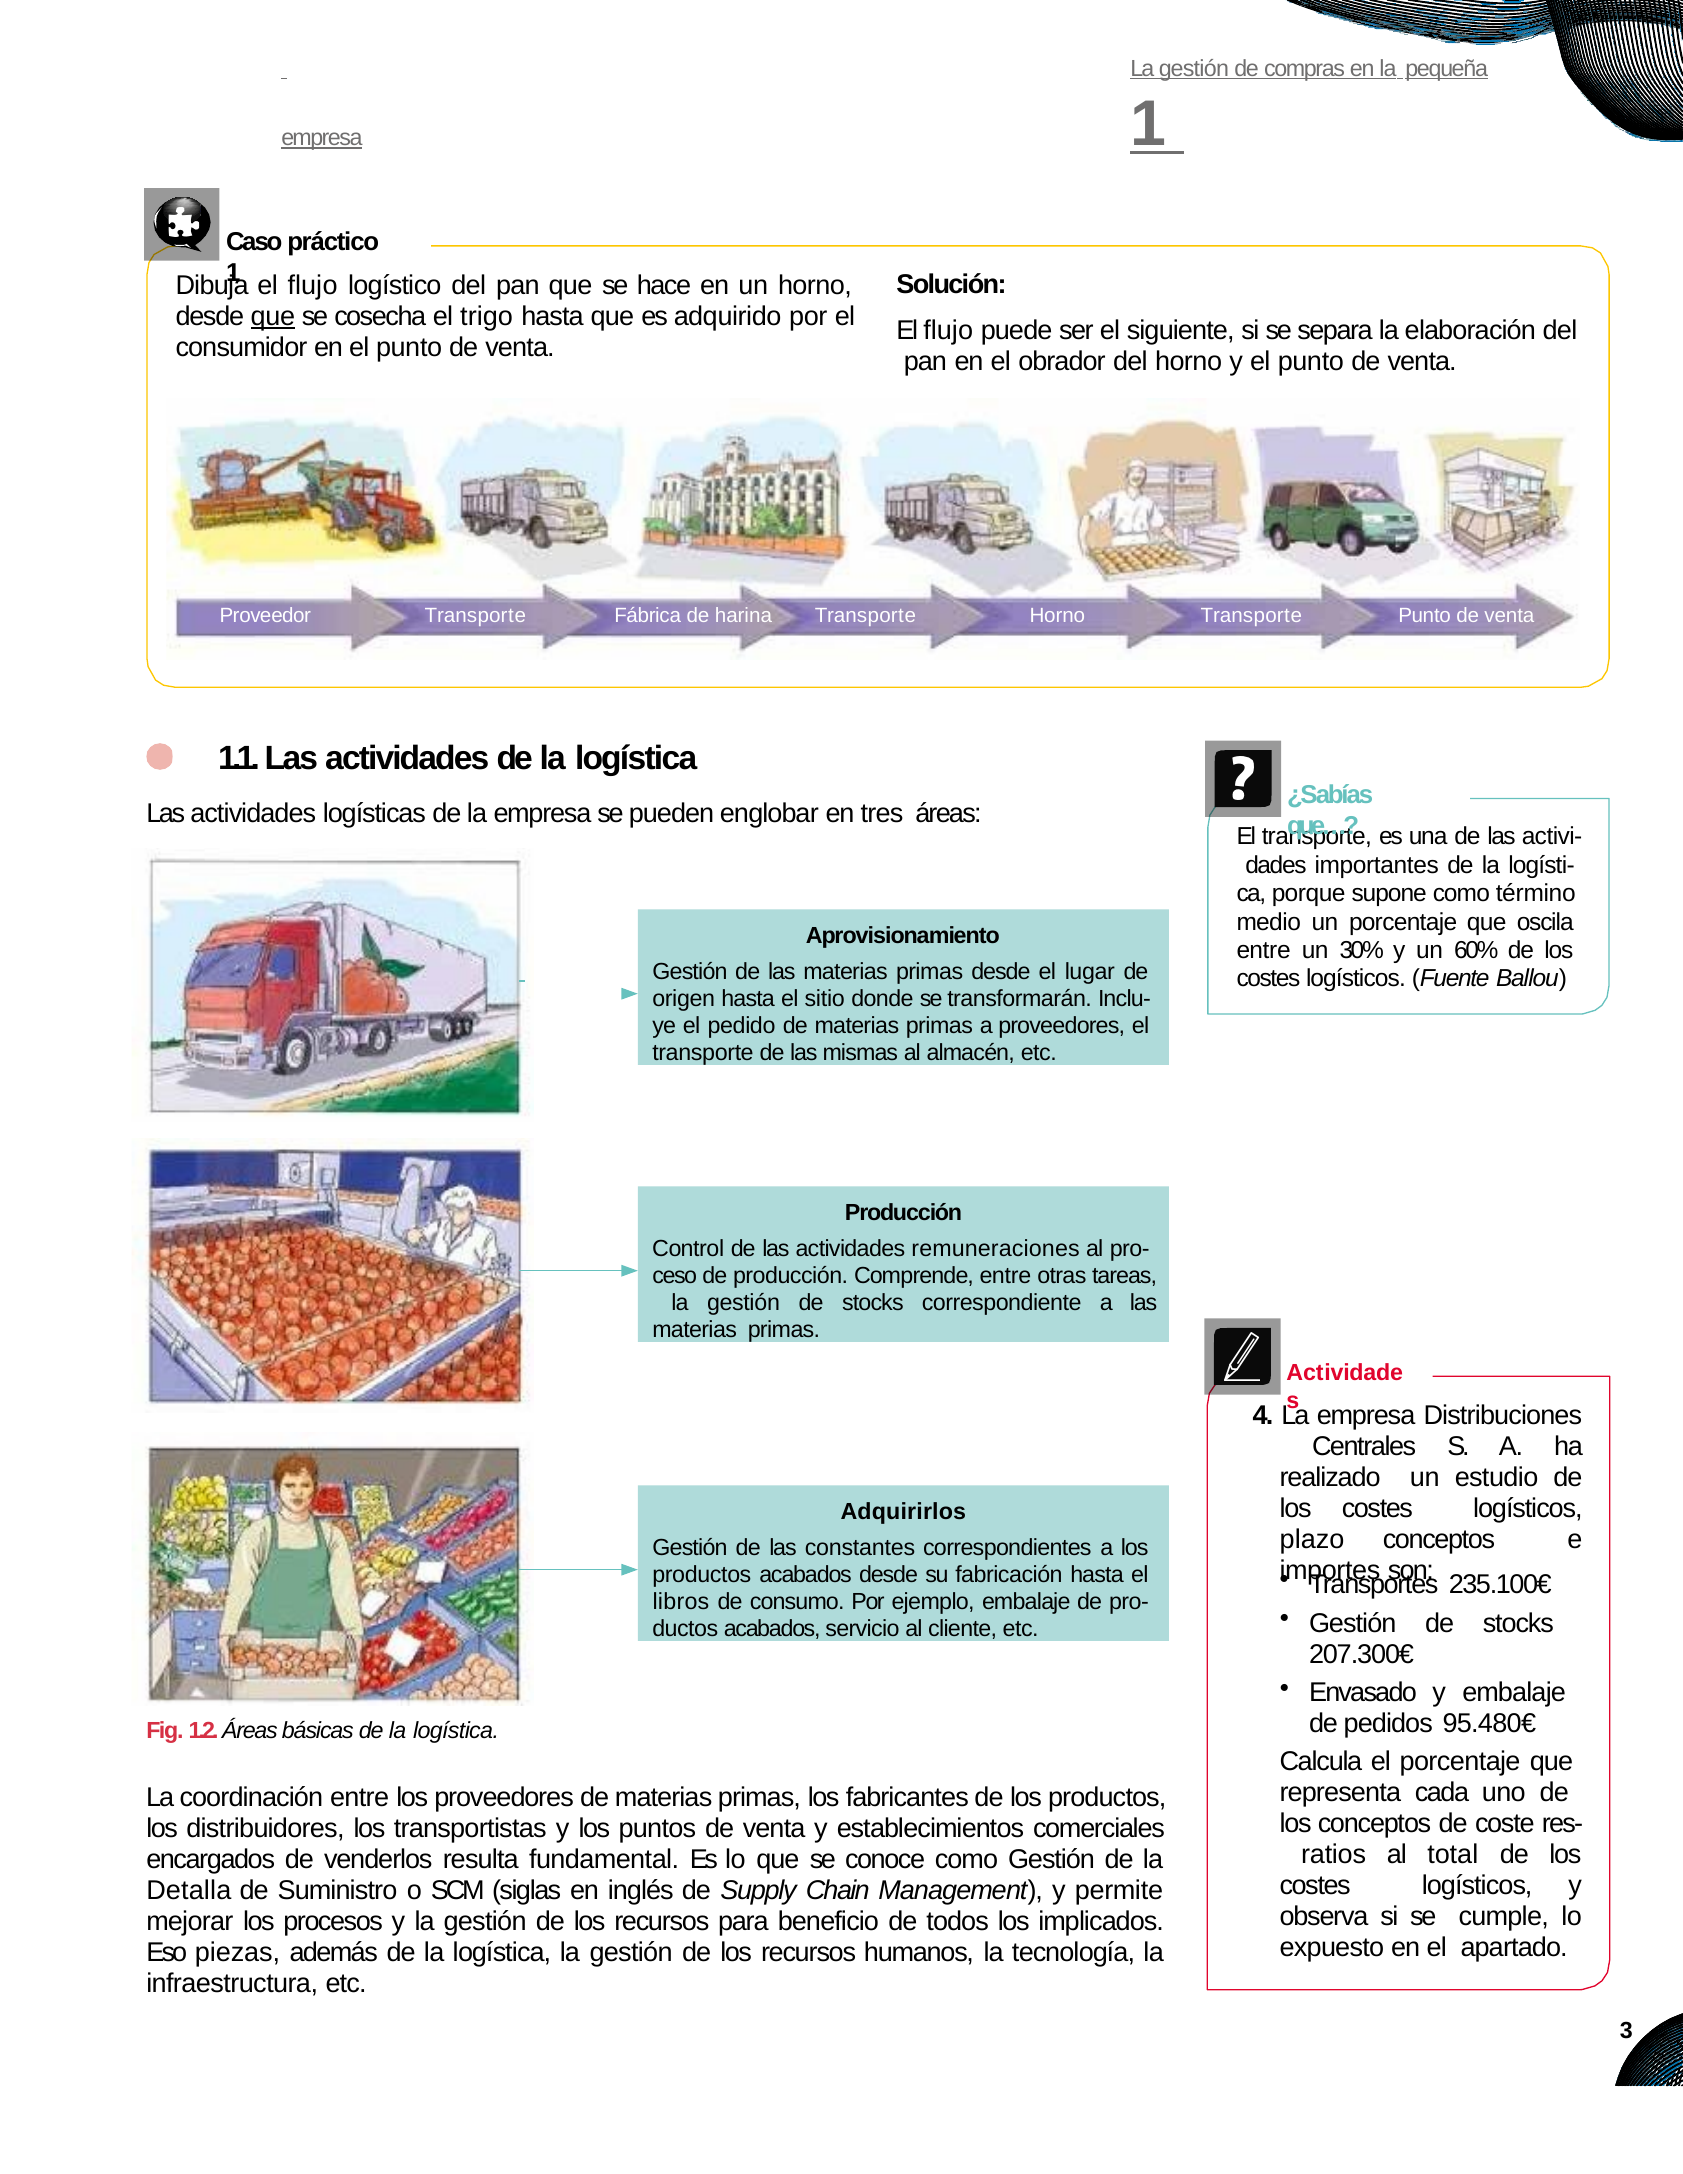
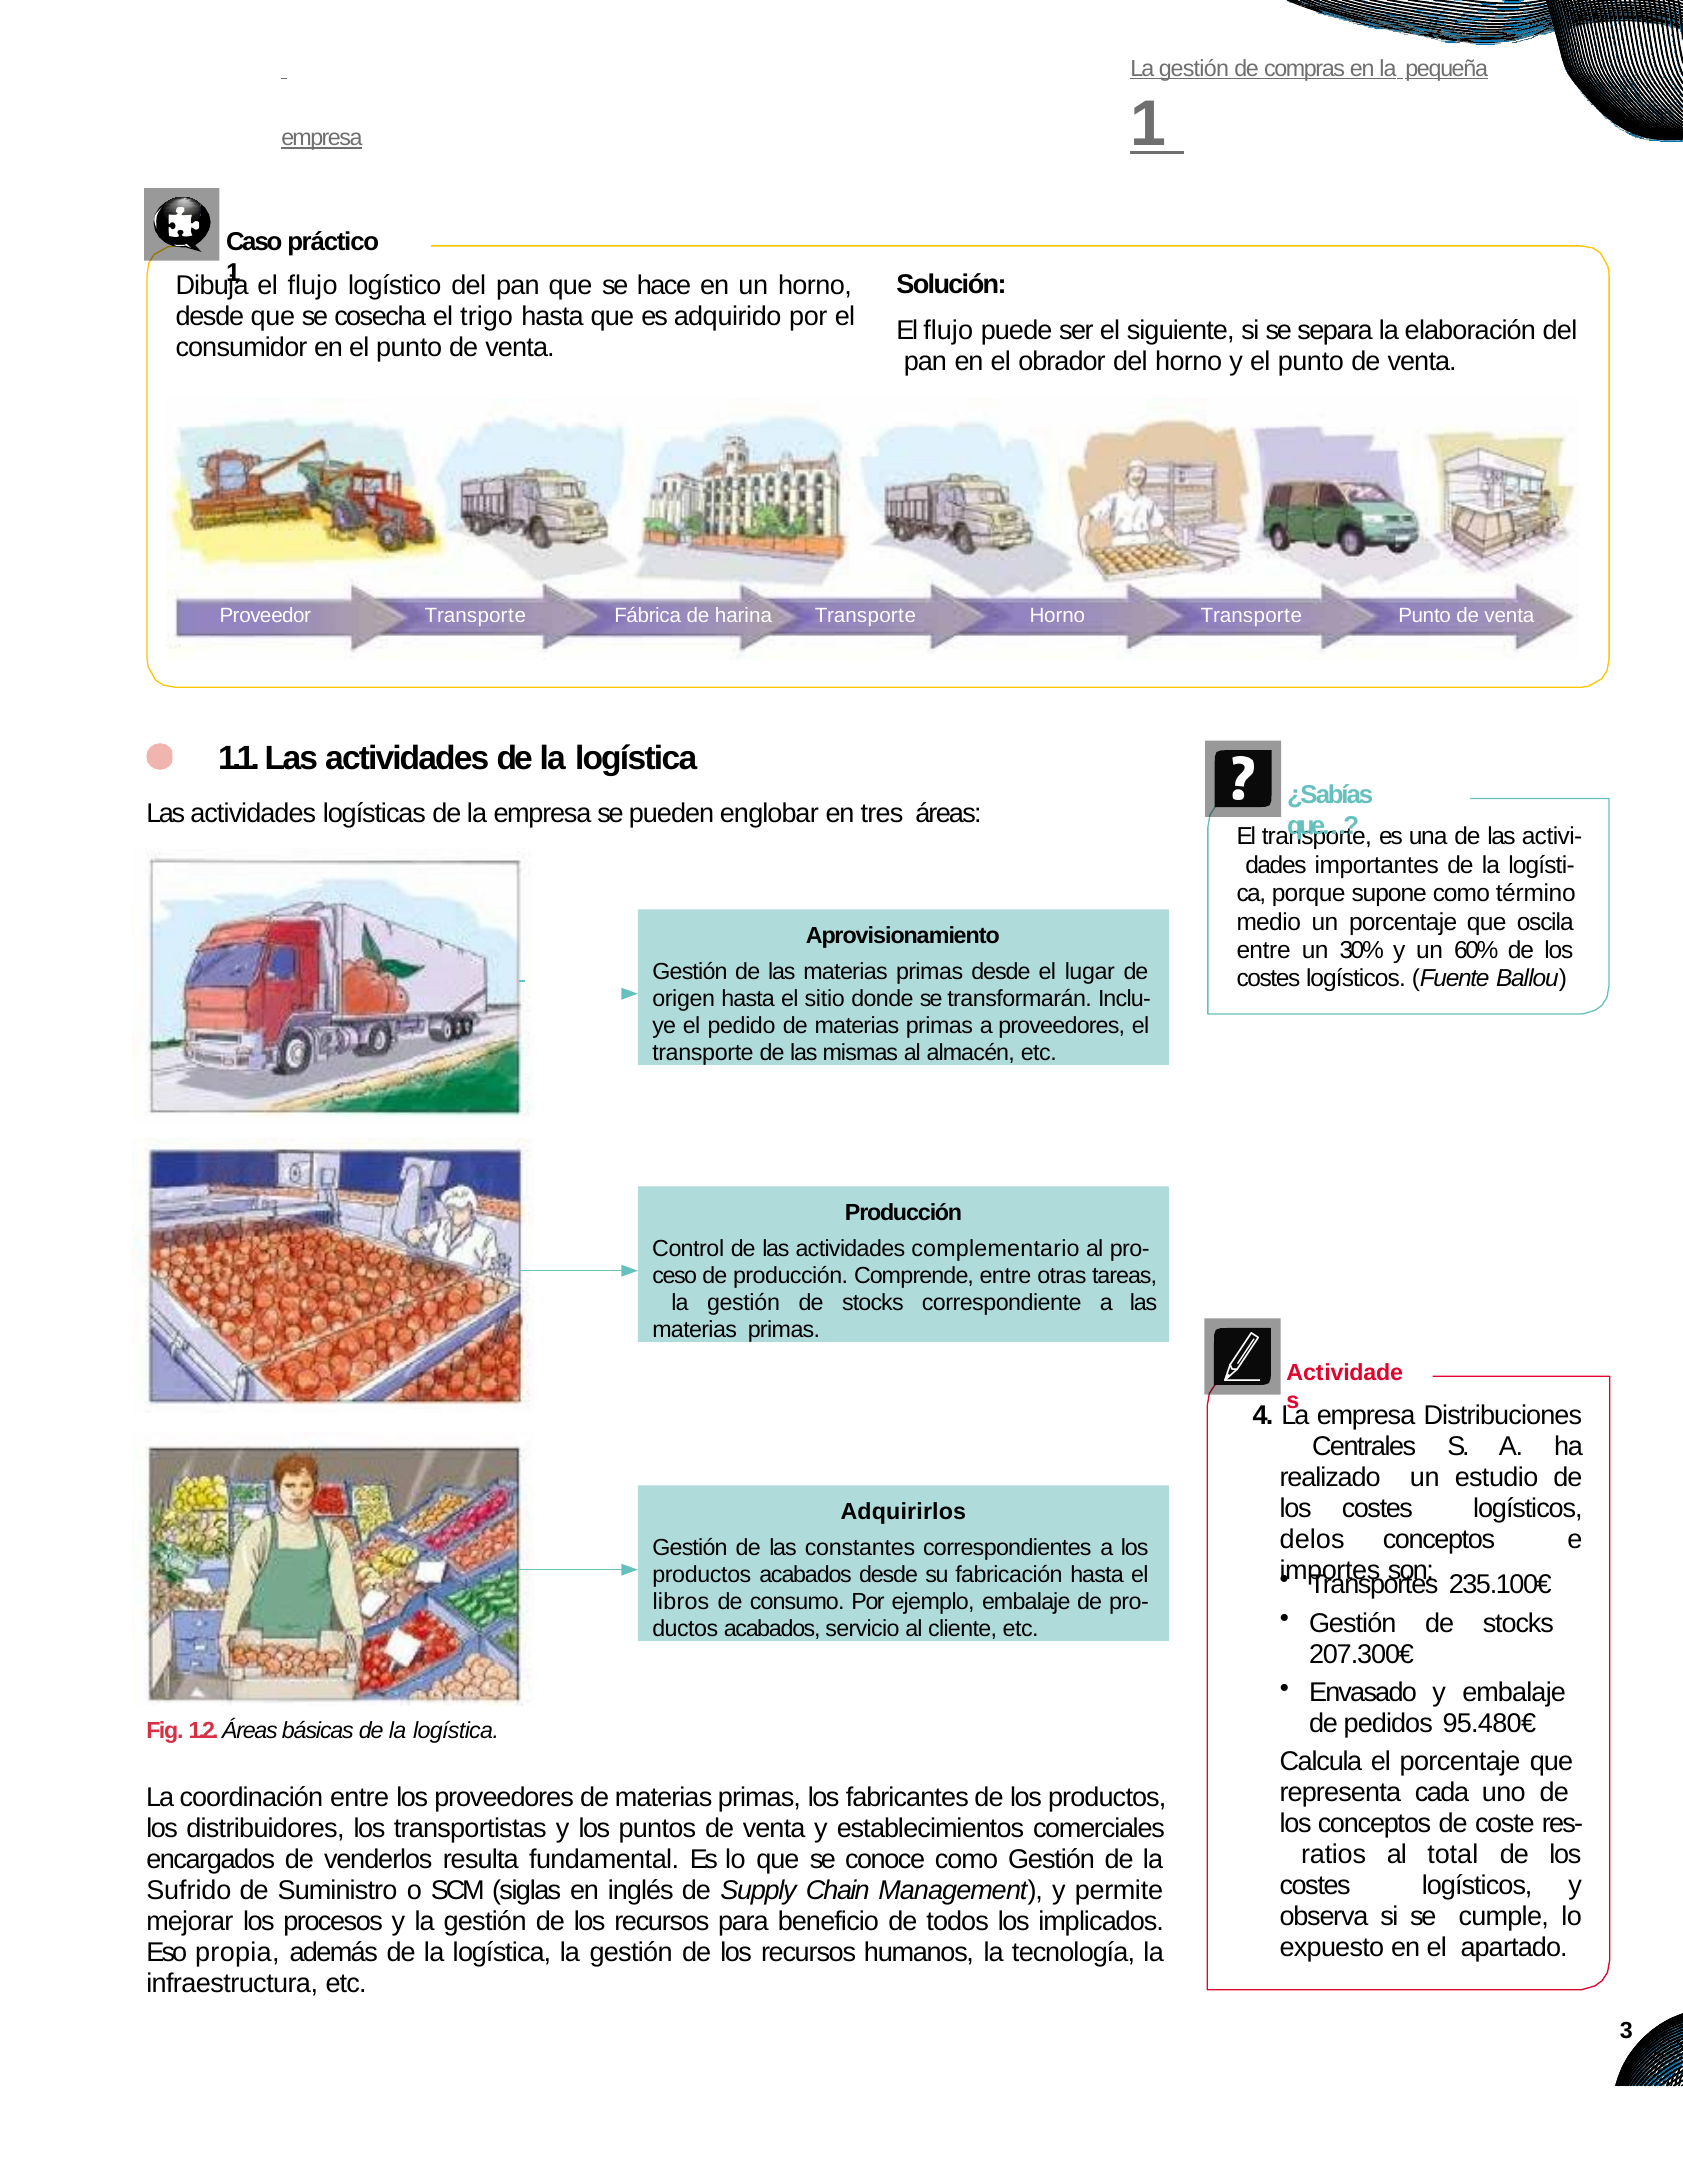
que underline: present -> none (273, 316)
remuneraciones: remuneraciones -> complementario (995, 1248)
plazo: plazo -> delos (1312, 1539)
Detalla: Detalla -> Sufrido (189, 1890)
piezas: piezas -> propia (237, 1952)
